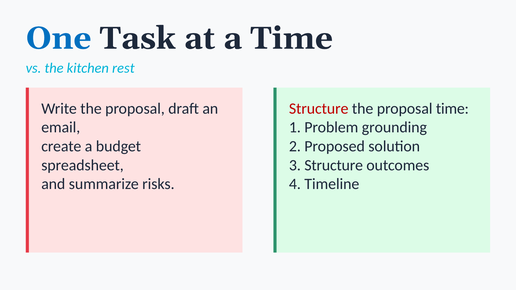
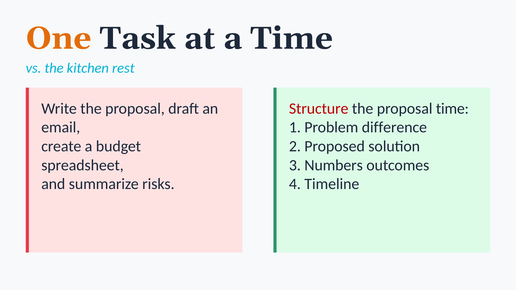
One colour: blue -> orange (59, 38)
grounding: grounding -> difference (394, 127)
3 Structure: Structure -> Numbers (334, 165)
